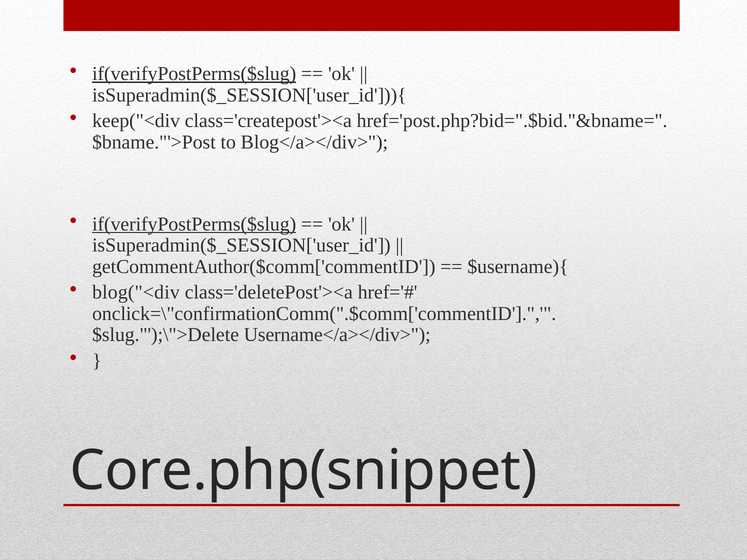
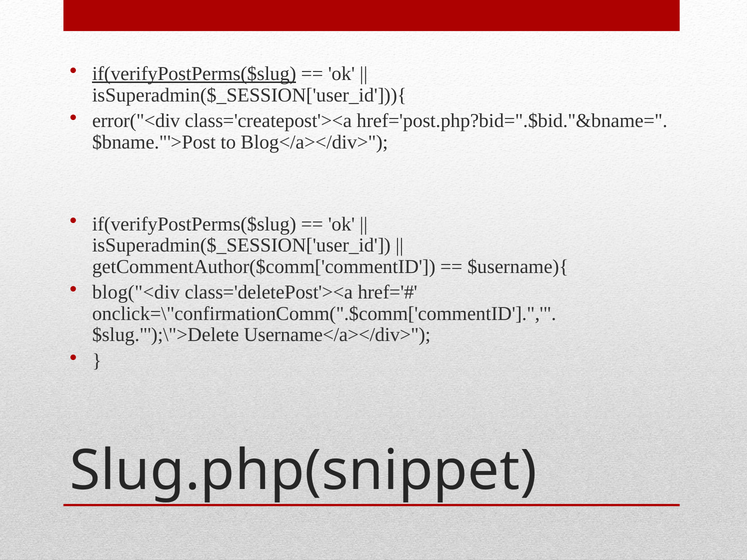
keep("<div: keep("<div -> error("<div (136, 121)
if(verifyPostPerms($slug underline: present -> none (194, 224)
Core.php(snippet: Core.php(snippet -> Slug.php(snippet (303, 471)
